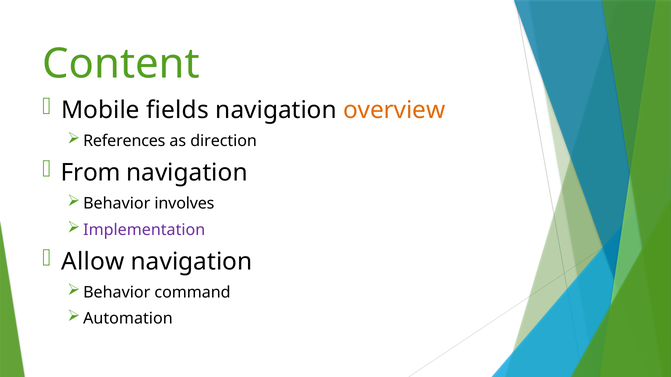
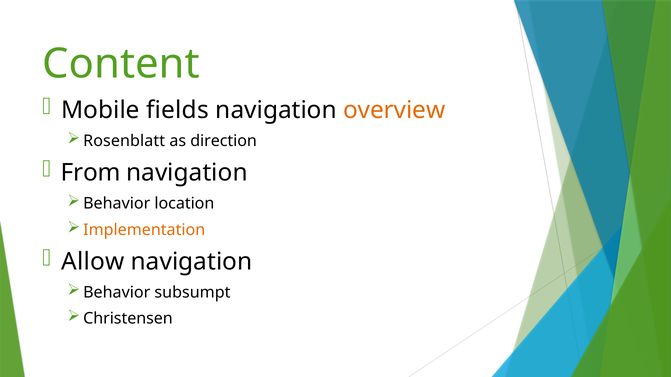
References: References -> Rosenblatt (124, 141)
involves: involves -> location (184, 204)
Implementation colour: purple -> orange (144, 230)
command: command -> subsumpt (192, 293)
Automation: Automation -> Christensen (128, 319)
